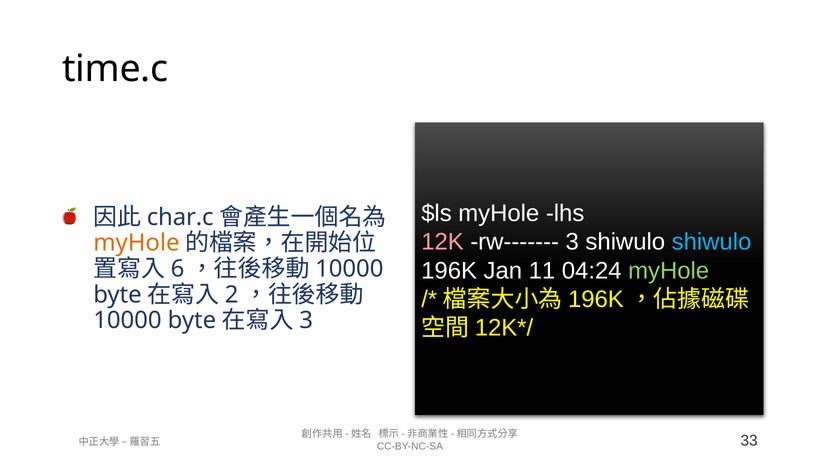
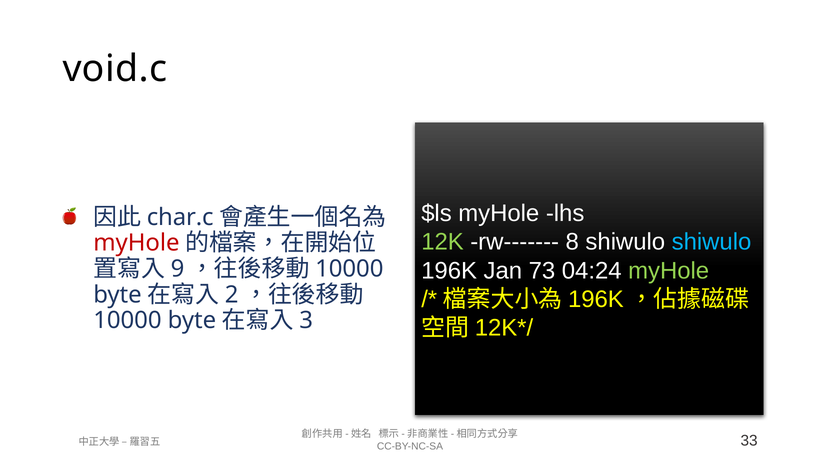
time.c: time.c -> void.c (115, 69)
12K colour: pink -> light green (443, 242)
rw------- 3: 3 -> 8 (572, 242)
myHole colour: orange -> red (136, 243)
11: 11 -> 73 (542, 271)
6: 6 -> 9 (177, 269)
